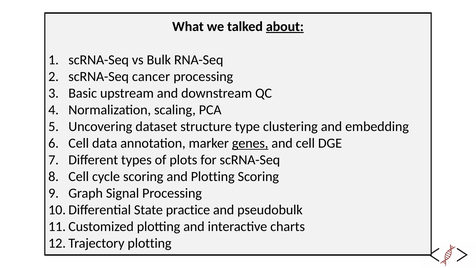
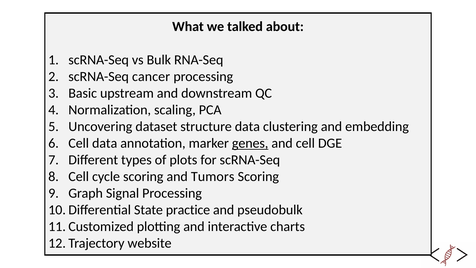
about underline: present -> none (285, 26)
structure type: type -> data (247, 126)
and Plotting: Plotting -> Tumors (213, 177)
plotting: plotting -> website (150, 243)
